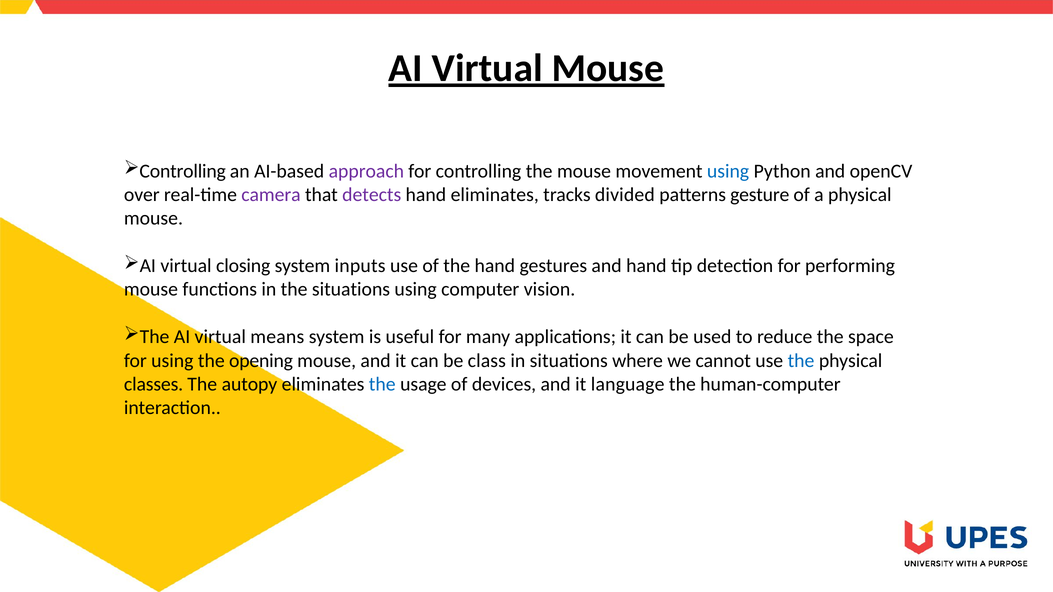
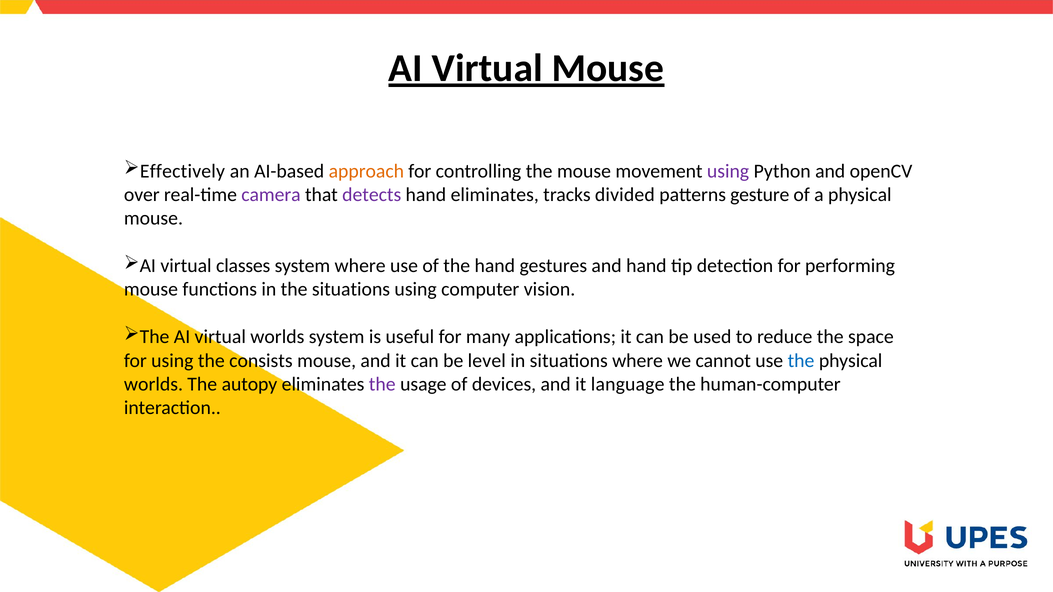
Controlling: Controlling -> Effectively (182, 171)
approach colour: purple -> orange (366, 171)
using colour: blue -> purple (728, 171)
closing: closing -> classes (243, 266)
system inputs: inputs -> where (360, 266)
virtual means: means -> worlds (277, 337)
opening: opening -> consists (261, 361)
class: class -> level (487, 361)
classes: classes -> worlds (154, 384)
the colour: blue -> purple (382, 384)
